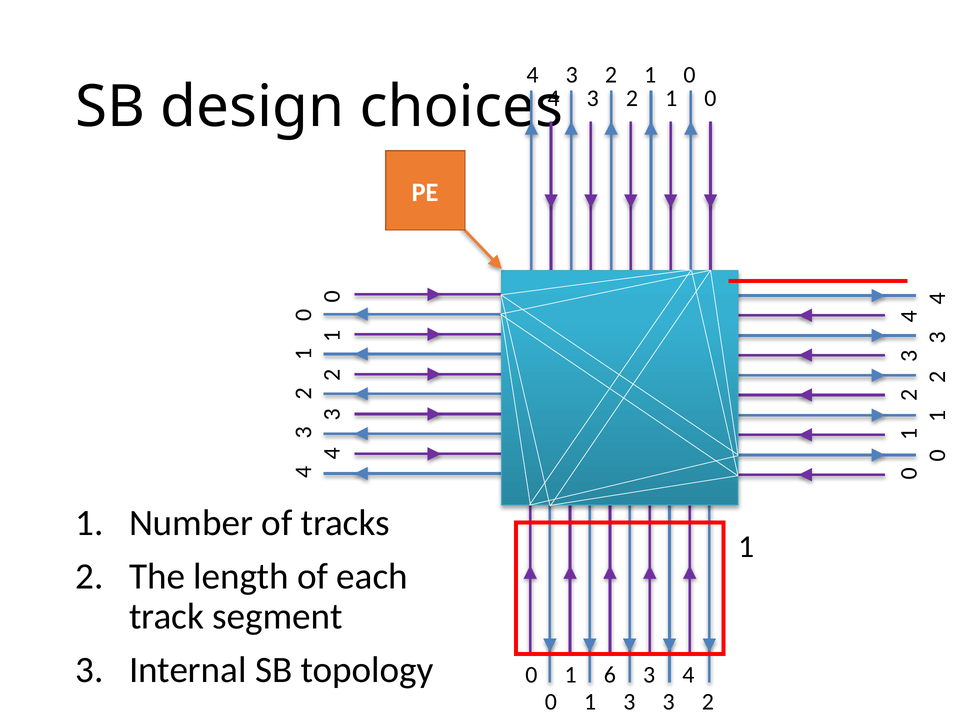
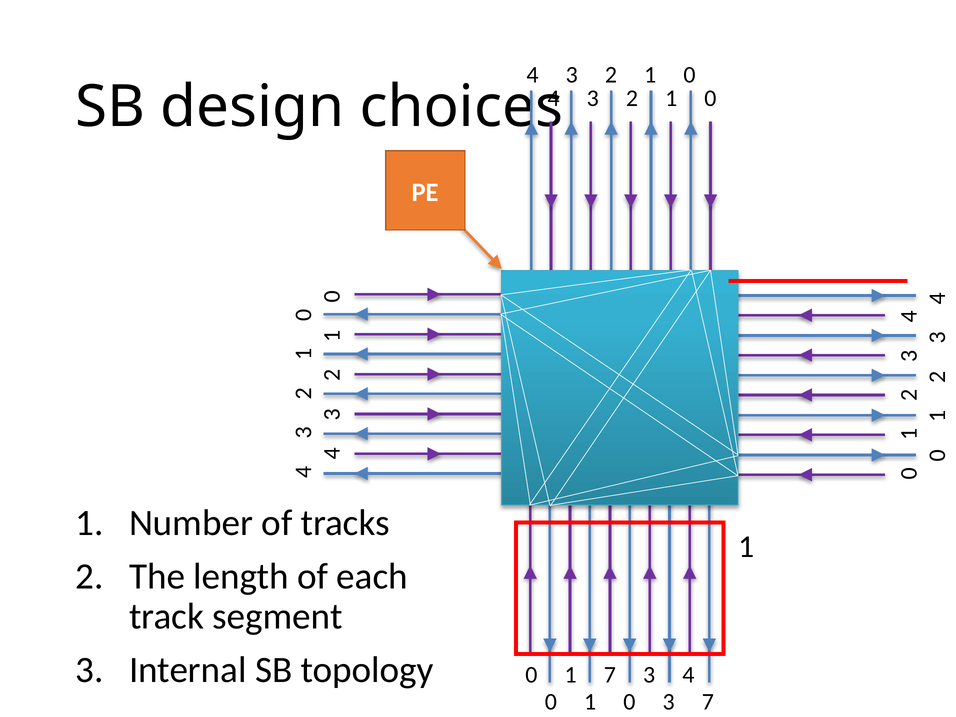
1 6: 6 -> 7 (610, 675)
1 3: 3 -> 0 (629, 702)
3 2: 2 -> 7 (708, 702)
